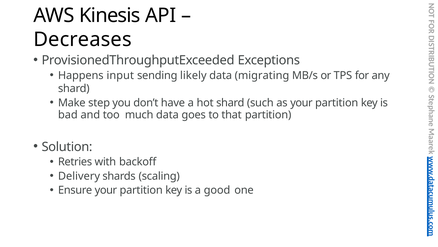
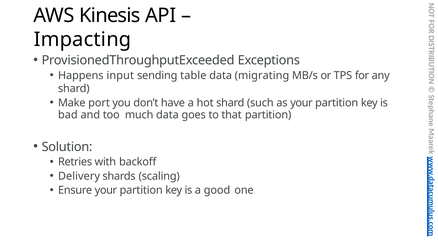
Decreases: Decreases -> Impacting (82, 40)
likely: likely -> table (193, 75)
step: step -> port (99, 103)
